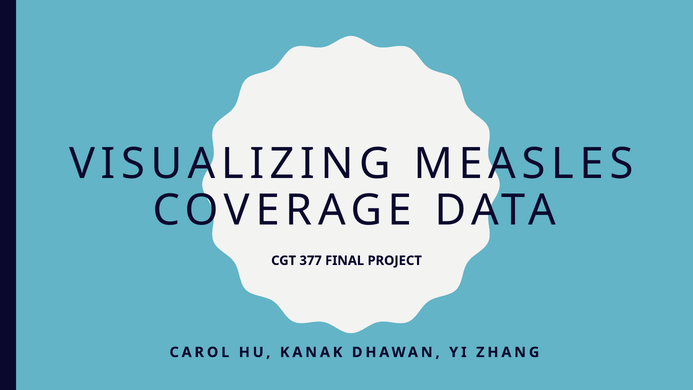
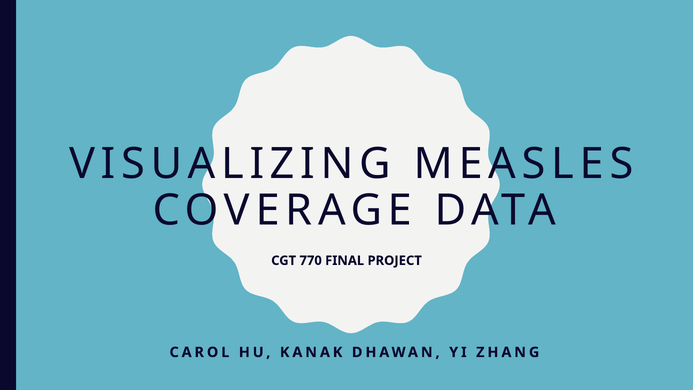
377: 377 -> 770 (311, 260)
